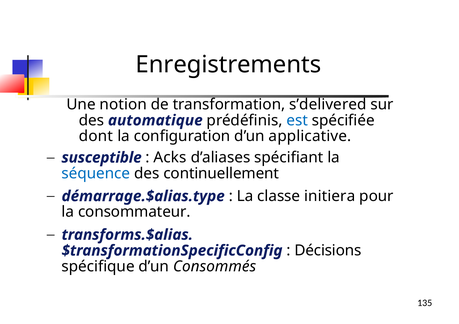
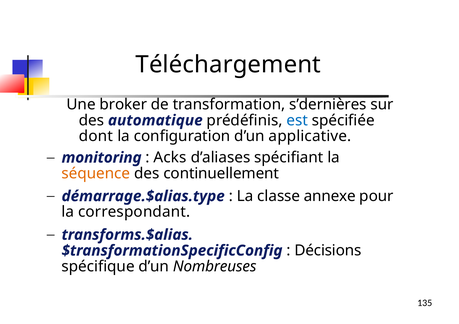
Enregistrements: Enregistrements -> Téléchargement (228, 65)
notion: notion -> broker (123, 105)
s’delivered: s’delivered -> s’dernières (328, 105)
susceptible: susceptible -> monitoring (102, 158)
séquence colour: blue -> orange (96, 174)
initiera: initiera -> annexe (330, 196)
consommateur: consommateur -> correspondant (134, 212)
Consommés: Consommés -> Nombreuses (215, 267)
